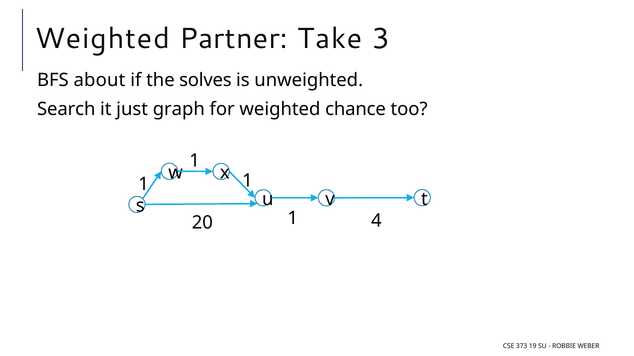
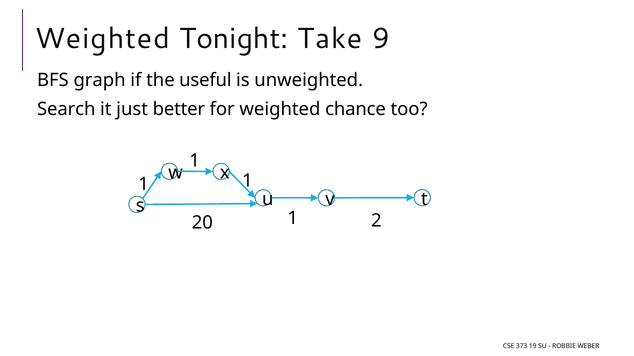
Partner: Partner -> Tonight (234, 39)
3: 3 -> 9 (381, 39)
about: about -> graph (100, 80)
solves: solves -> useful (205, 80)
graph: graph -> better (179, 109)
4: 4 -> 2 (376, 221)
